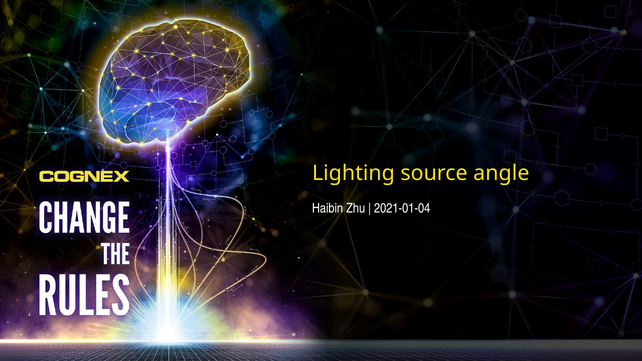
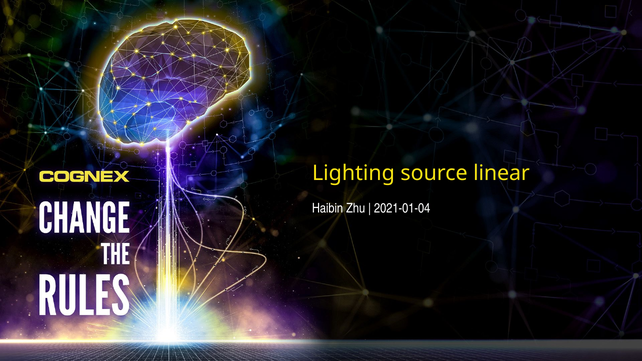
angle: angle -> linear (501, 173)
